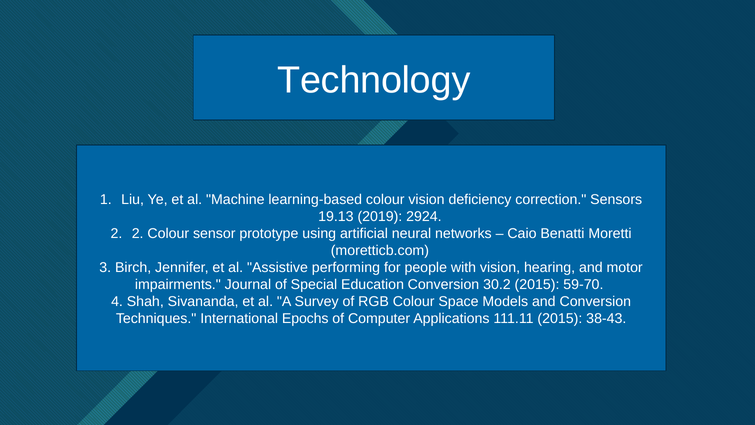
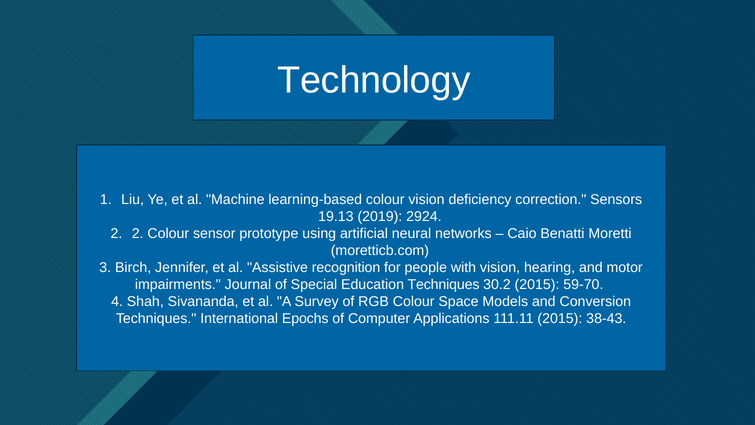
performing: performing -> recognition (346, 267)
Education Conversion: Conversion -> Techniques (444, 284)
